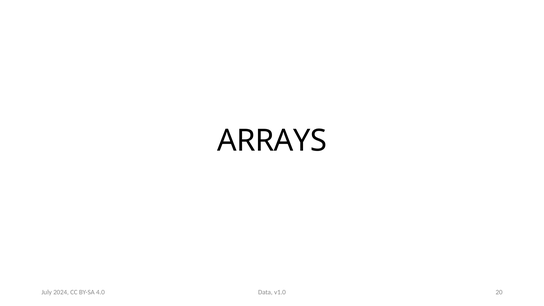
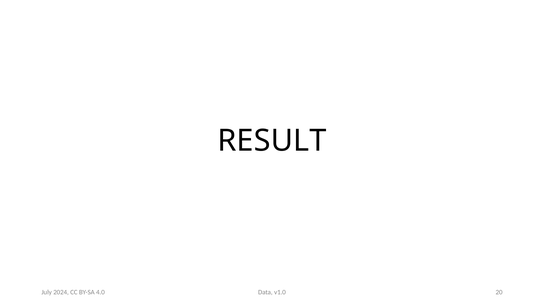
ARRAYS: ARRAYS -> RESULT (272, 141)
